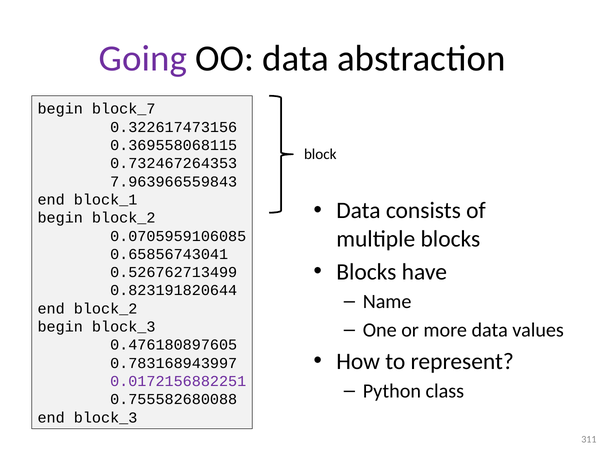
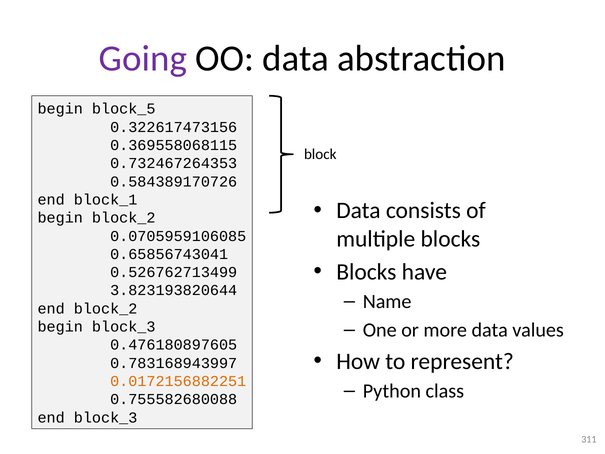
block_7: block_7 -> block_5 (124, 109)
7.963966559843: 7.963966559843 -> 0.584389170726 (174, 181)
0.823191820644: 0.823191820644 -> 3.823193820644 (174, 290)
0.0172156882251 colour: purple -> orange (178, 381)
